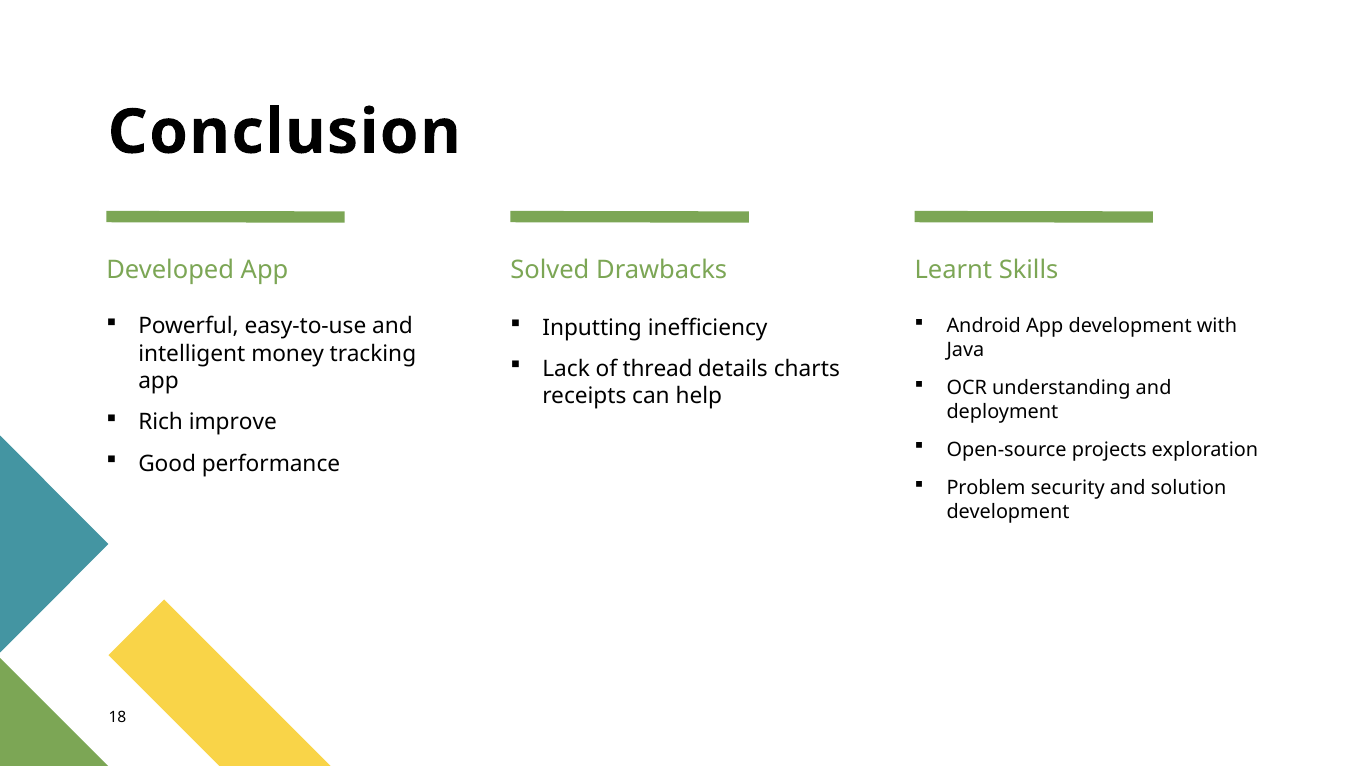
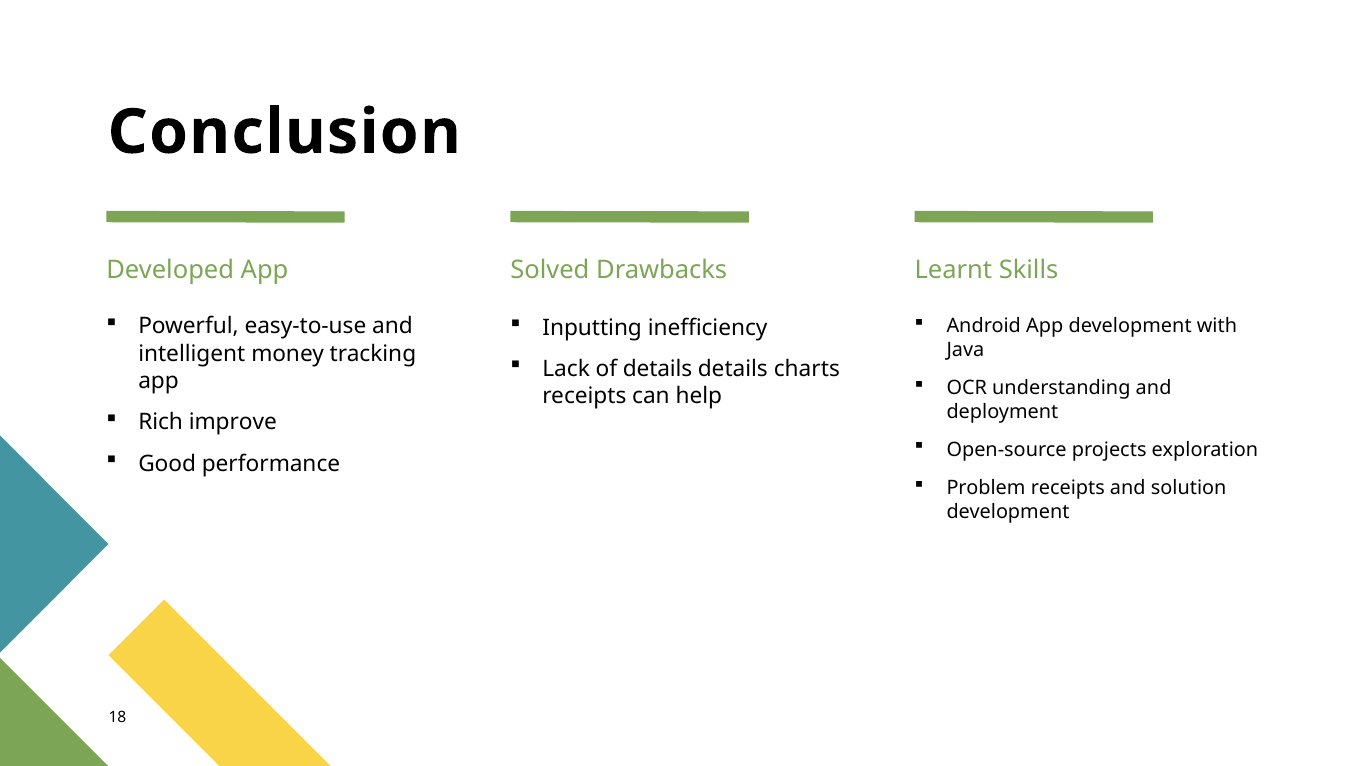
of thread: thread -> details (658, 369)
Problem security: security -> receipts (1068, 488)
